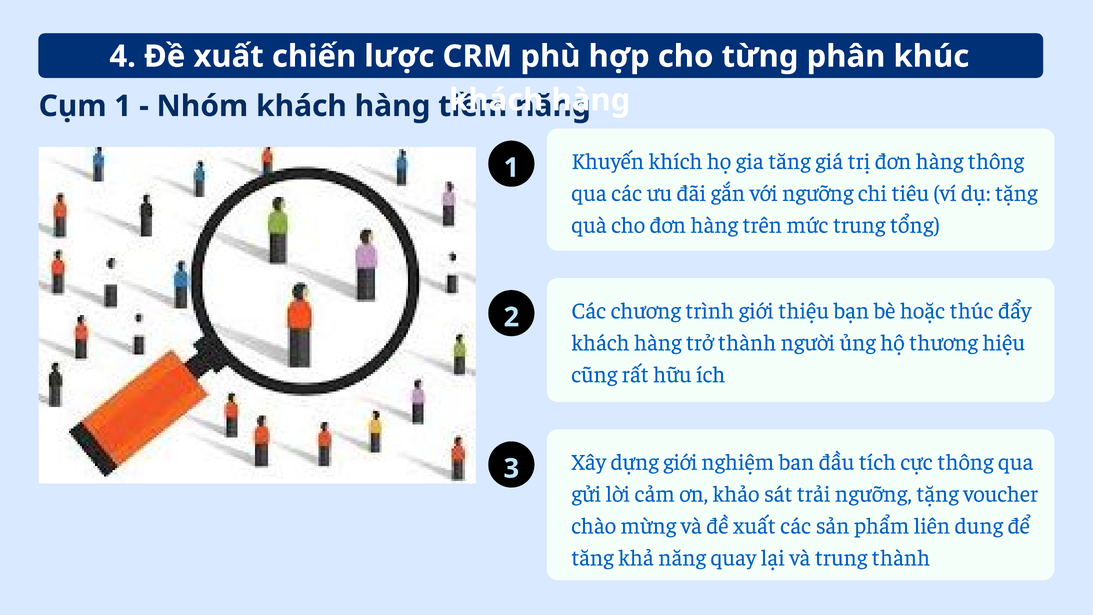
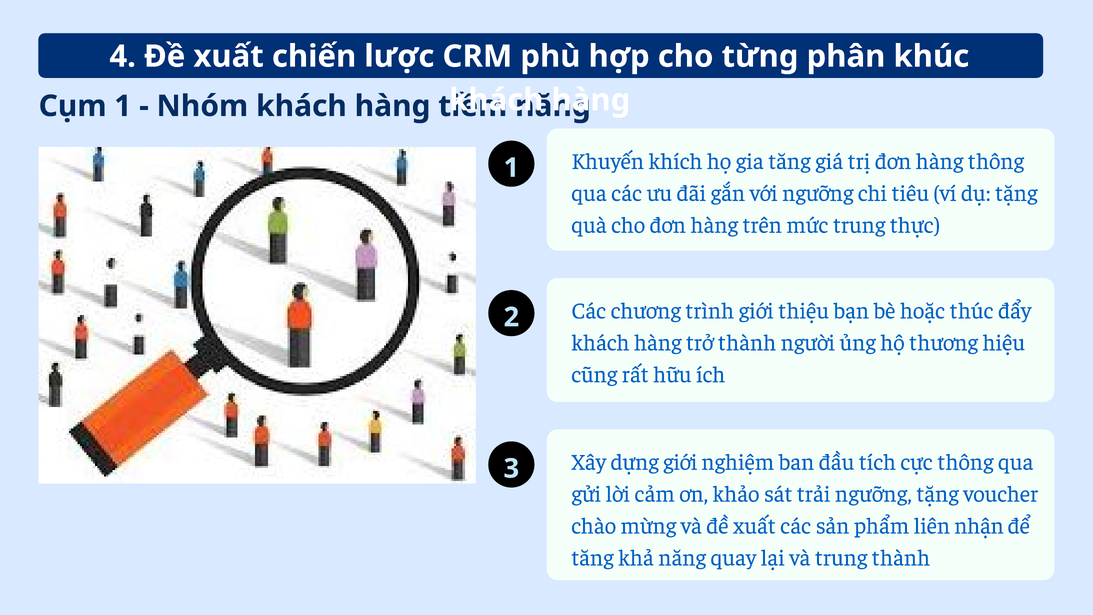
tổng: tổng -> thực (915, 225)
dung: dung -> nhận (979, 526)
